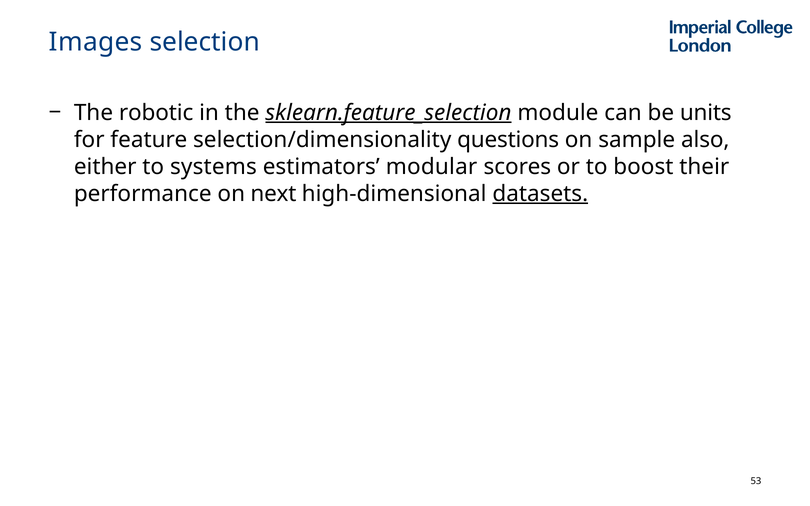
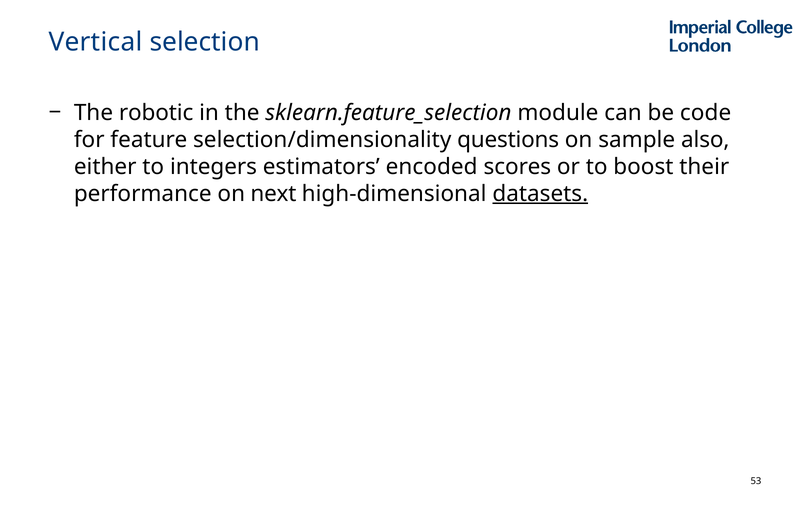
Images: Images -> Vertical (96, 42)
sklearn.feature_selection underline: present -> none (388, 113)
units: units -> code (706, 113)
systems: systems -> integers (214, 167)
modular: modular -> encoded (432, 167)
